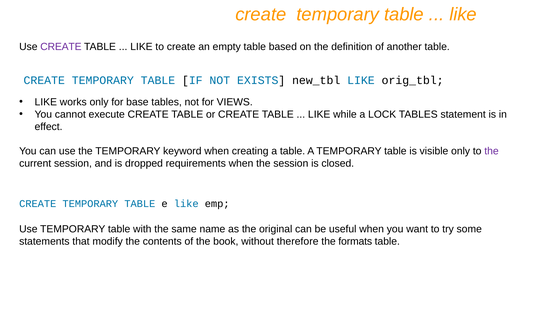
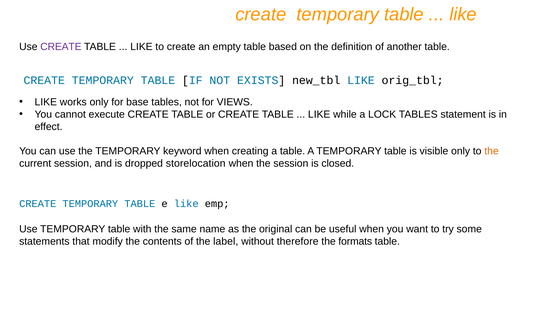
the colour: purple -> orange (492, 151)
requirements: requirements -> storelocation (196, 163)
book: book -> label (226, 241)
